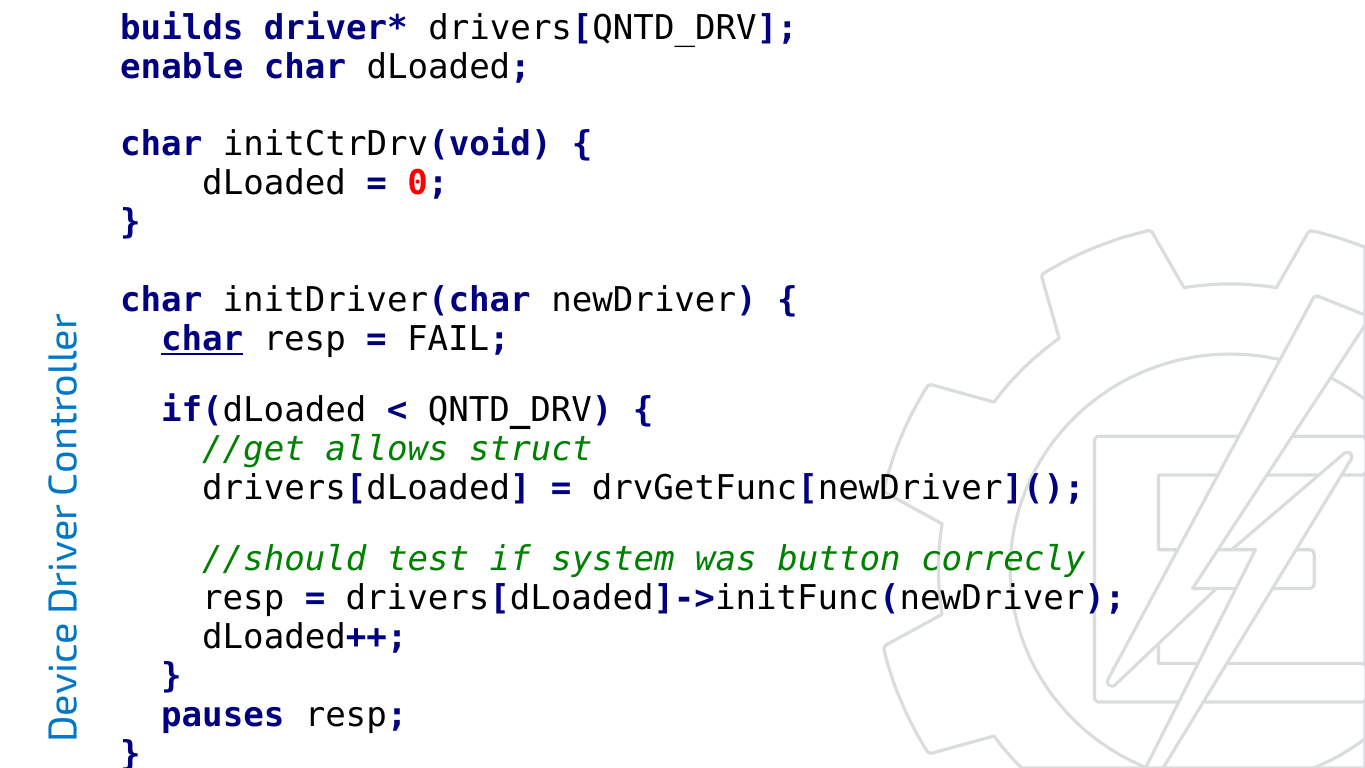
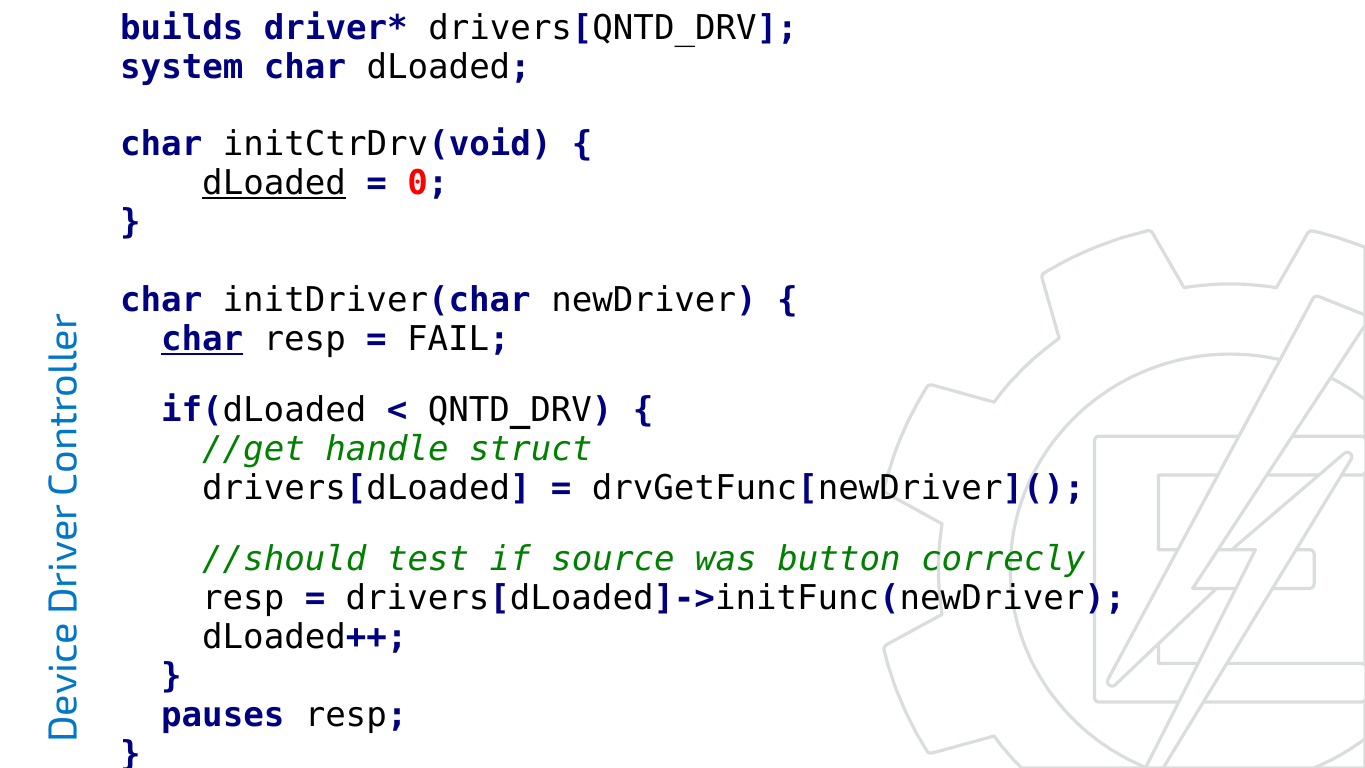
enable: enable -> system (182, 67)
dLoaded underline: none -> present (274, 183)
allows: allows -> handle (387, 449)
system: system -> source (613, 559)
